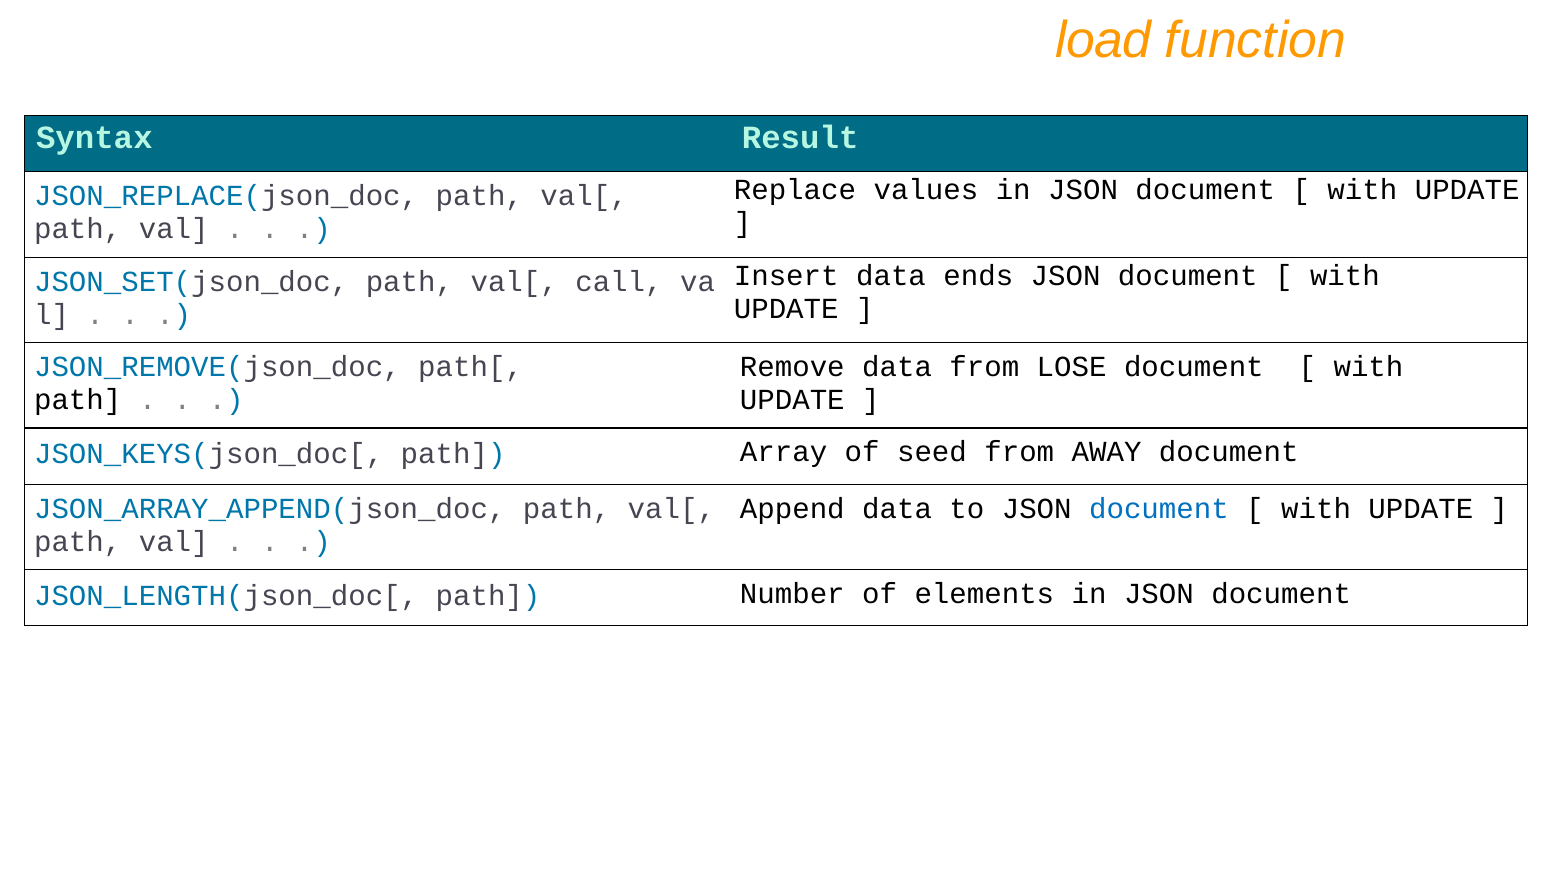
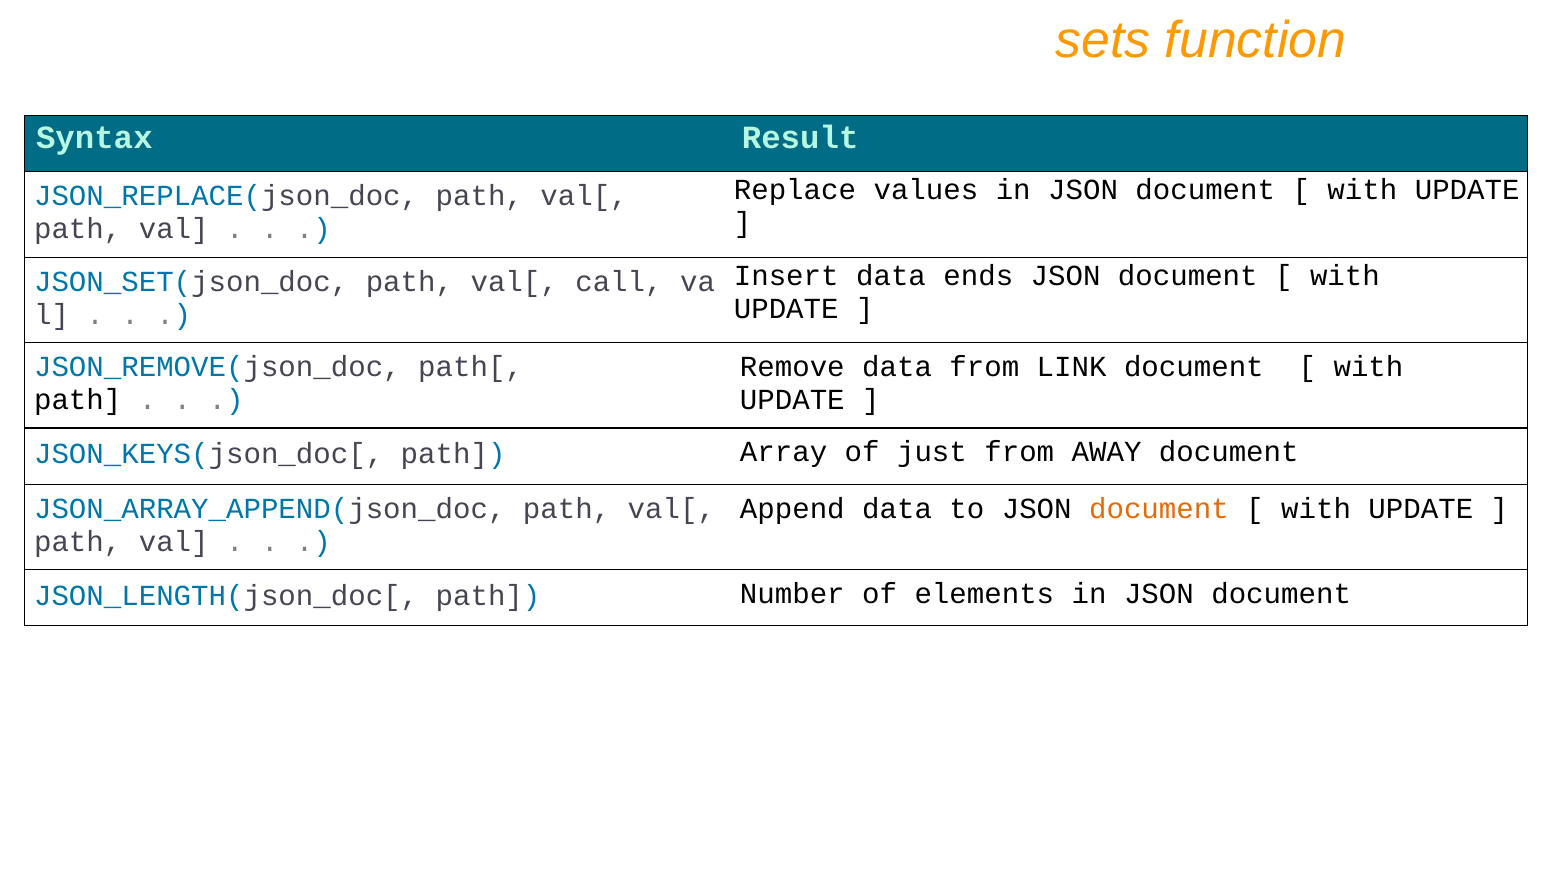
load: load -> sets (1103, 40)
LOSE: LOSE -> LINK (1072, 367)
seed: seed -> just (932, 452)
document colour: blue -> orange (1159, 509)
